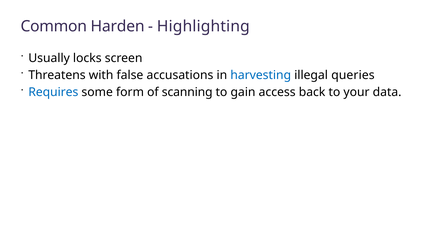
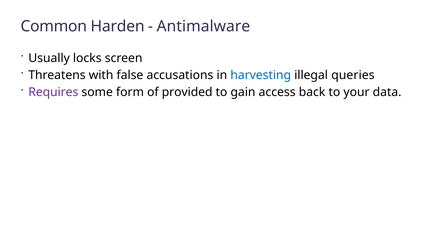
Highlighting: Highlighting -> Antimalware (203, 26)
Requires colour: blue -> purple (53, 92)
scanning: scanning -> provided (187, 92)
